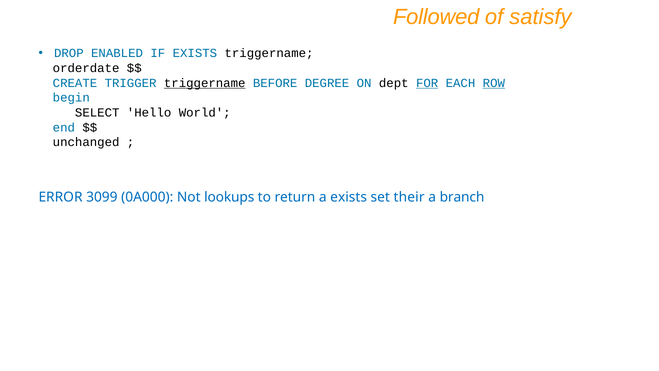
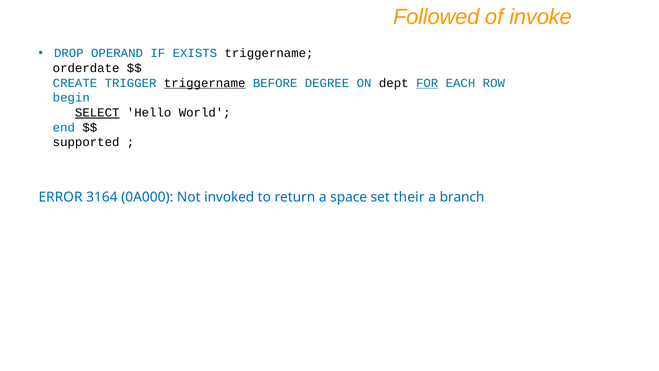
satisfy: satisfy -> invoke (541, 17)
ENABLED: ENABLED -> OPERAND (117, 53)
ROW underline: present -> none (494, 83)
SELECT underline: none -> present (97, 113)
unchanged: unchanged -> supported (86, 142)
3099: 3099 -> 3164 (102, 197)
lookups: lookups -> invoked (229, 197)
a exists: exists -> space (349, 197)
